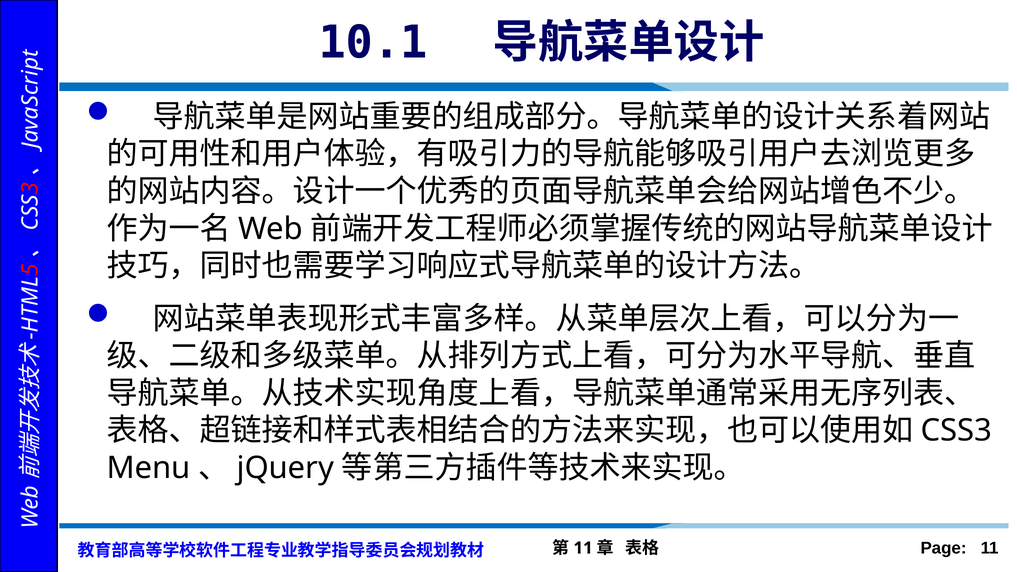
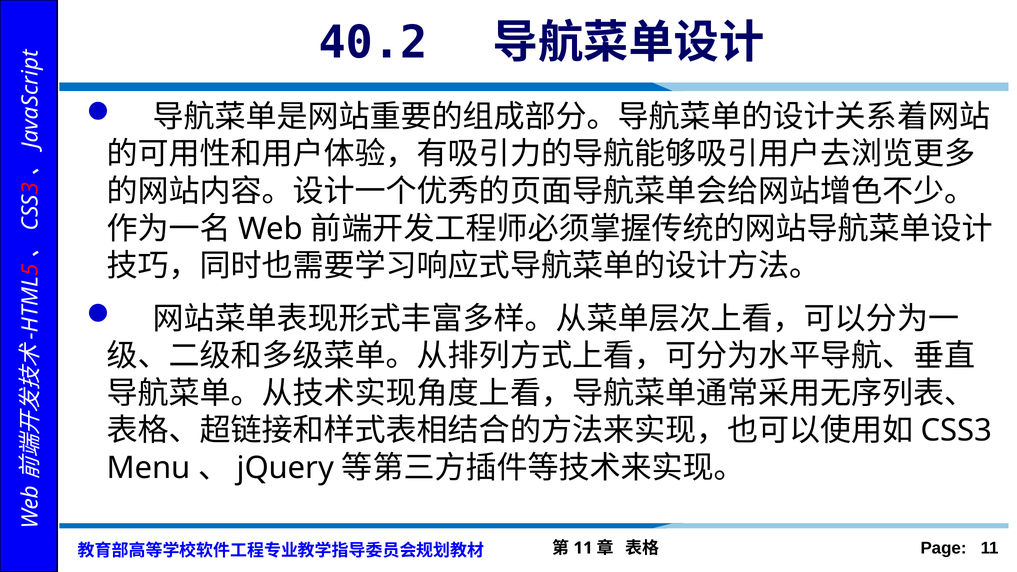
10.1: 10.1 -> 40.2 (373, 43)
